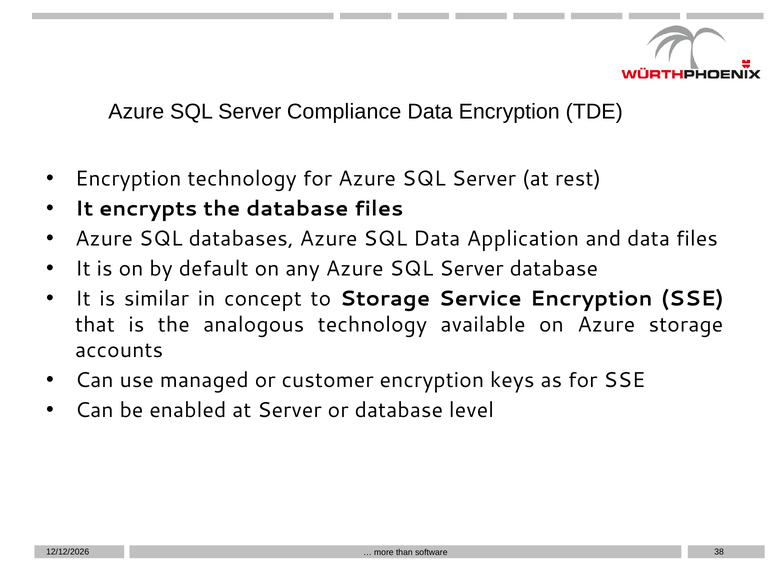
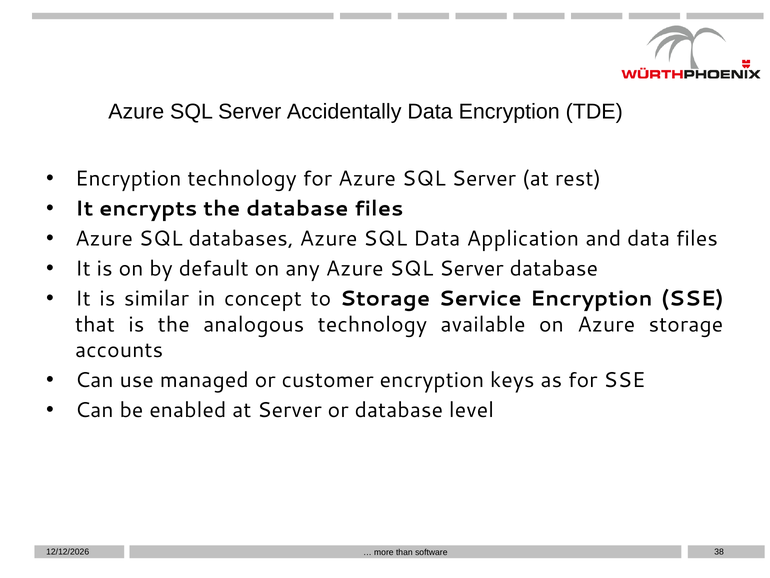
Compliance: Compliance -> Accidentally (344, 112)
